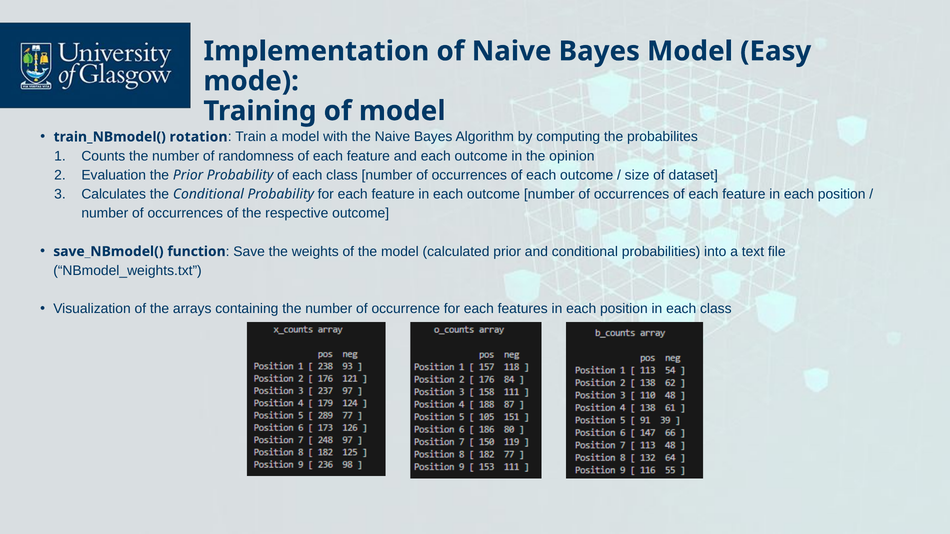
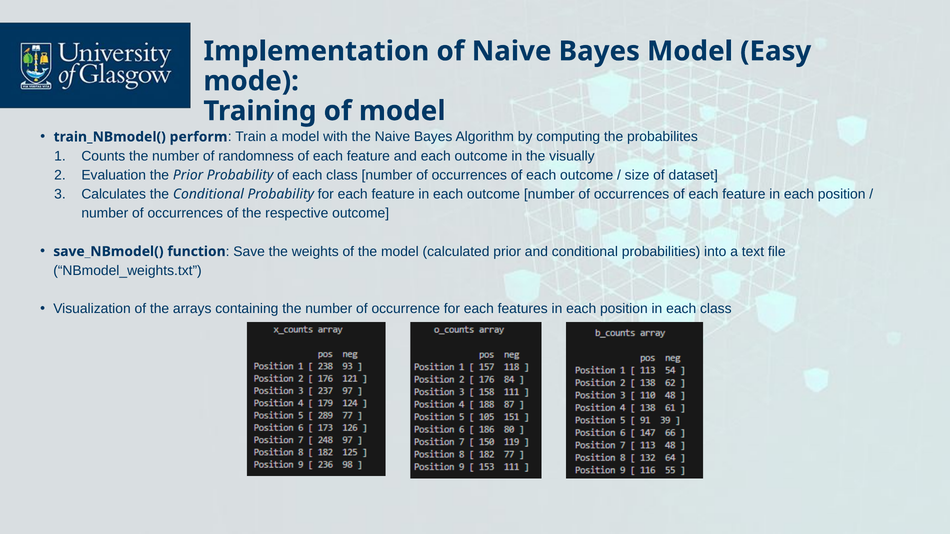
rotation: rotation -> perform (199, 137)
opinion: opinion -> visually (572, 156)
